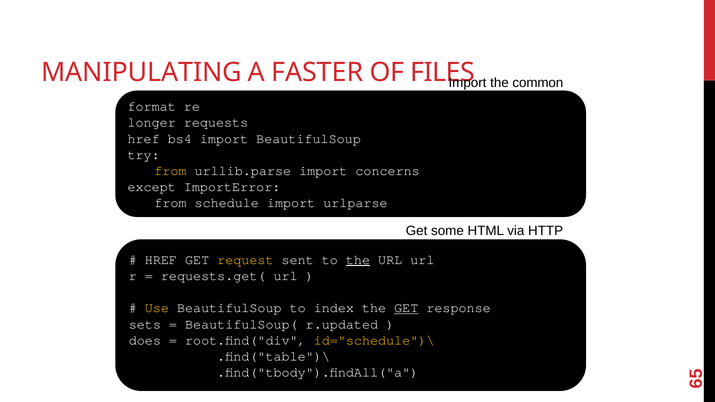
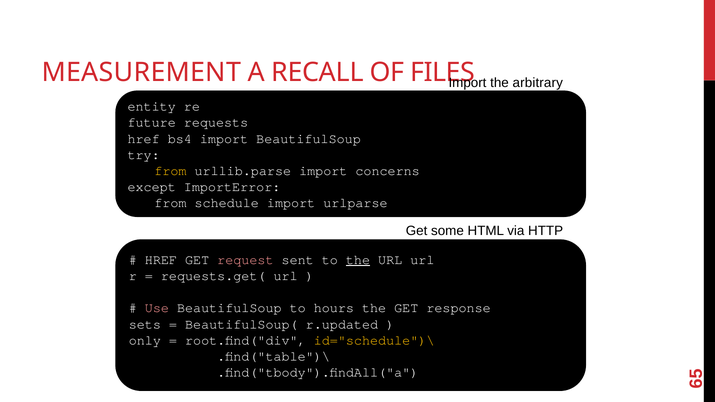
MANIPULATING: MANIPULATING -> MEASUREMENT (141, 72)
FASTER: FASTER -> RECALL (317, 72)
common: common -> arbitrary (538, 83)
format: format -> entity (152, 107)
longer: longer -> future (152, 123)
request colour: yellow -> pink (245, 260)
Use colour: yellow -> pink (157, 308)
index: index -> hours (334, 308)
GET underline: present -> none (406, 308)
does: does -> only (145, 340)
